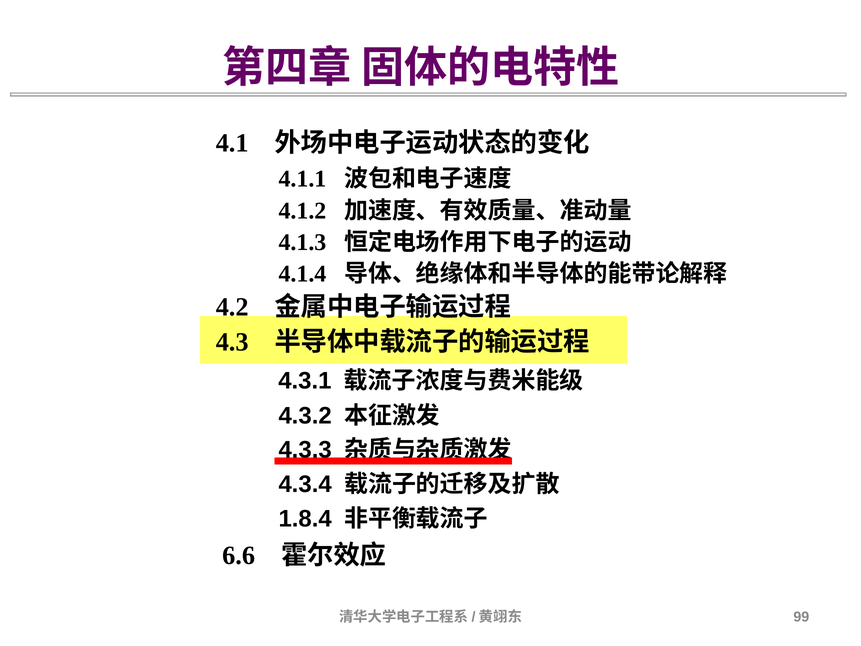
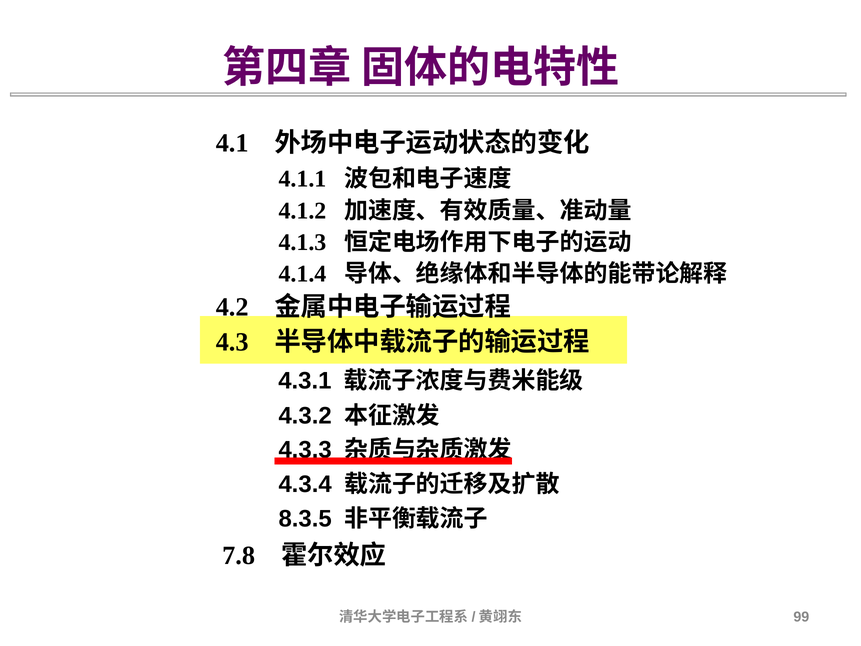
1.8.4: 1.8.4 -> 8.3.5 (305, 519)
6.6: 6.6 -> 7.8 (239, 555)
